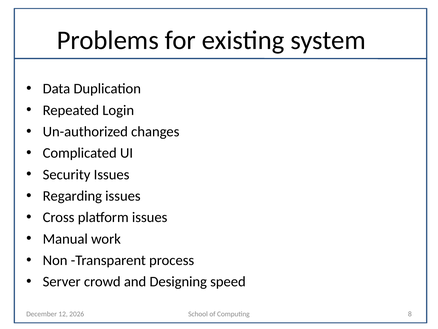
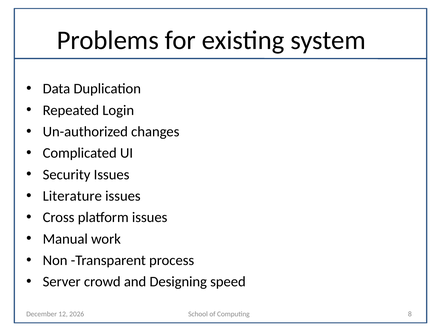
Regarding: Regarding -> Literature (72, 196)
